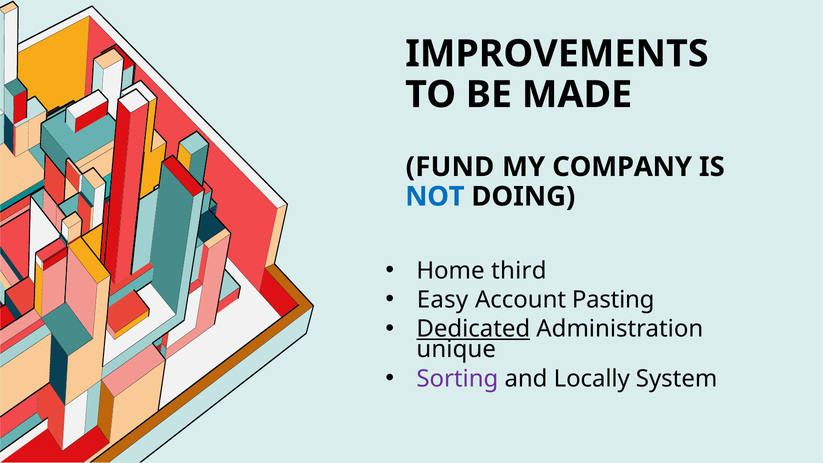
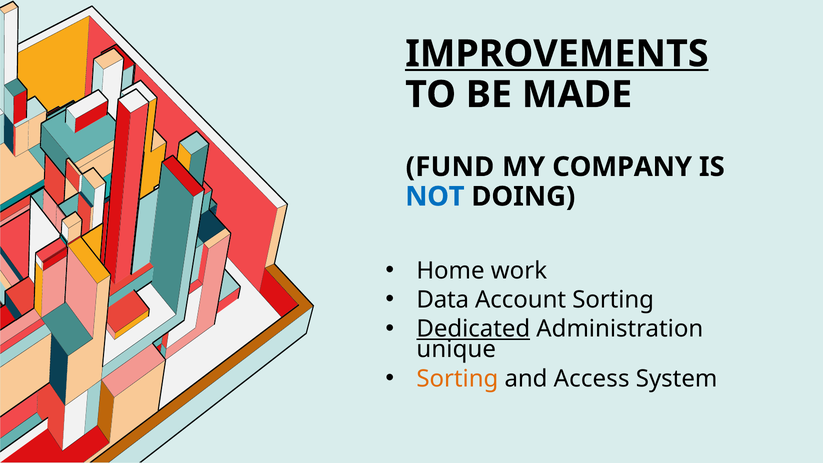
IMPROVEMENTS underline: none -> present (557, 54)
third: third -> work (519, 271)
Easy: Easy -> Data (443, 300)
Account Pasting: Pasting -> Sorting (613, 300)
Sorting colour: purple -> orange (457, 379)
Locally: Locally -> Access (592, 379)
